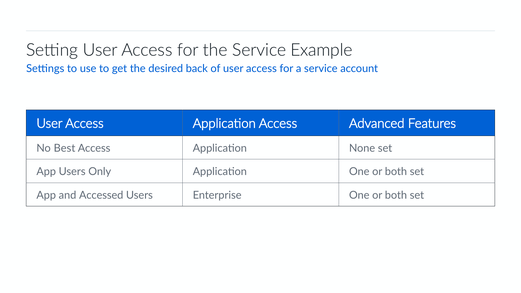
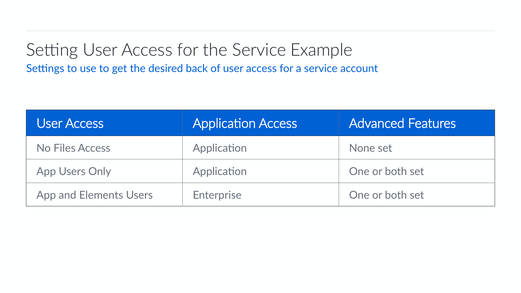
Best: Best -> Files (65, 148)
Accessed: Accessed -> Elements (101, 195)
